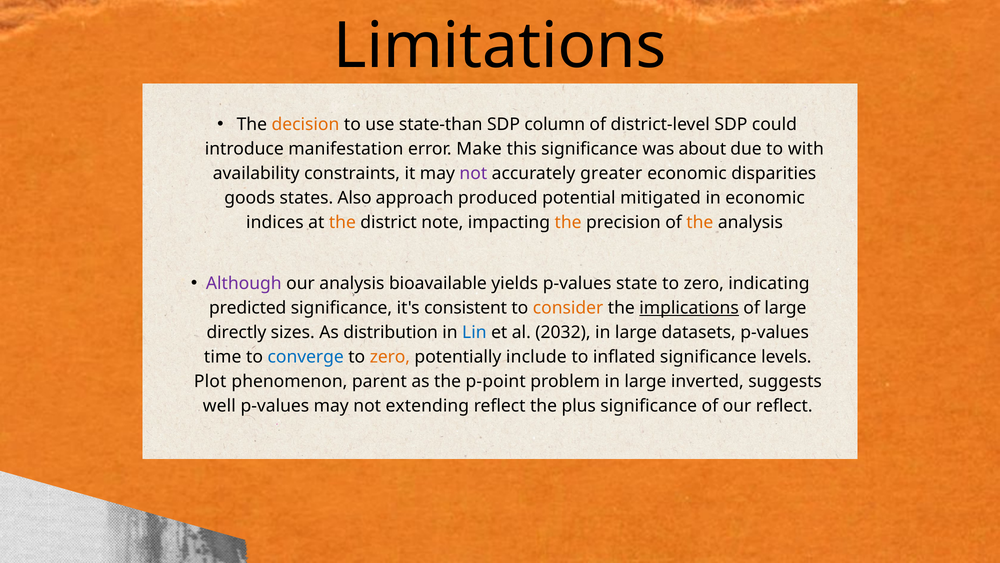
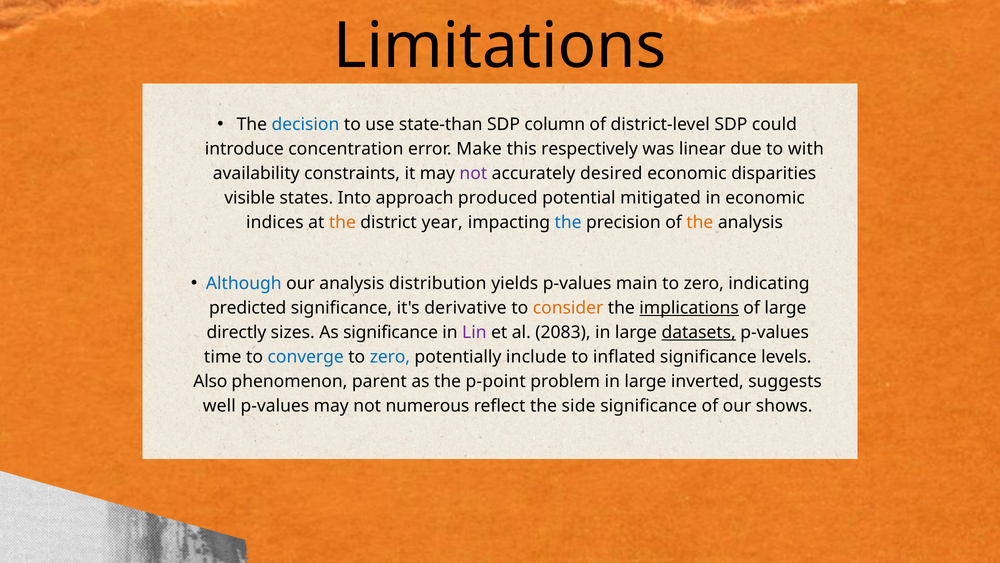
decision colour: orange -> blue (305, 124)
manifestation: manifestation -> concentration (346, 149)
this significance: significance -> respectively (590, 149)
about: about -> linear (702, 149)
greater: greater -> desired (611, 173)
goods: goods -> visible (250, 198)
Also: Also -> Into (354, 198)
note: note -> year (442, 222)
the colour: orange -> blue (568, 222)
Although colour: purple -> blue (244, 283)
bioavailable: bioavailable -> distribution (438, 283)
state: state -> main (637, 283)
consistent: consistent -> derivative (465, 308)
As distribution: distribution -> significance (391, 332)
Lin colour: blue -> purple (474, 332)
2032: 2032 -> 2083 (563, 332)
datasets underline: none -> present (699, 332)
zero colour: orange -> blue (390, 357)
Plot: Plot -> Also (210, 381)
extending: extending -> numerous (427, 406)
plus: plus -> side (579, 406)
our reflect: reflect -> shows (784, 406)
